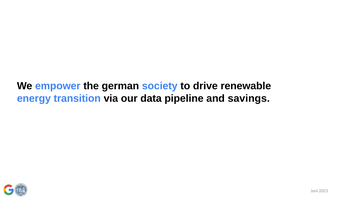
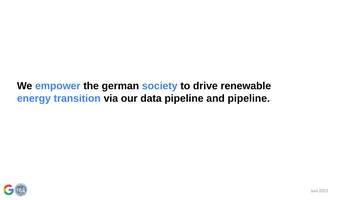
and savings: savings -> pipeline (249, 98)
